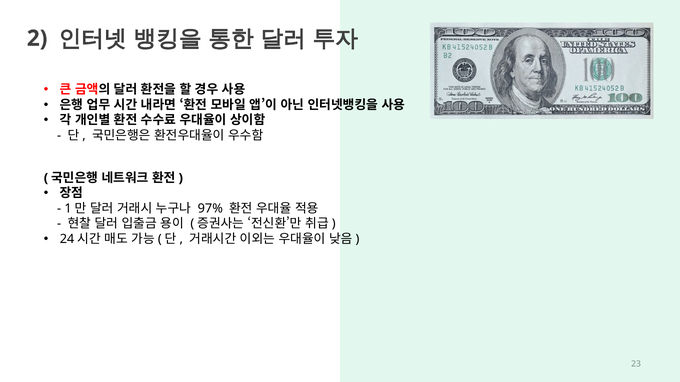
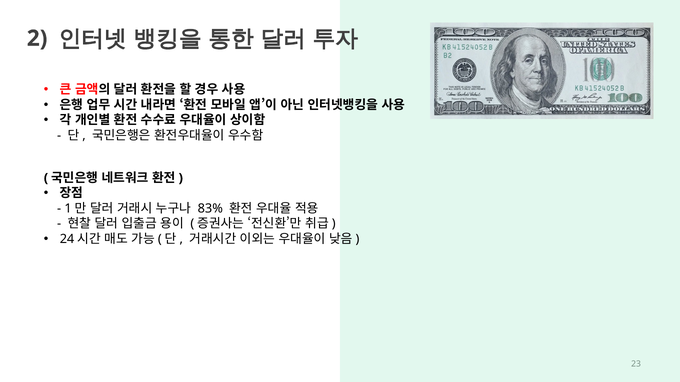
97%: 97% -> 83% (210, 209)
